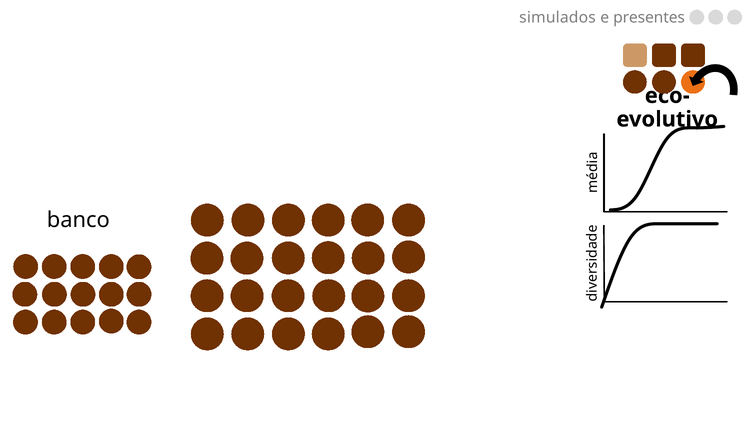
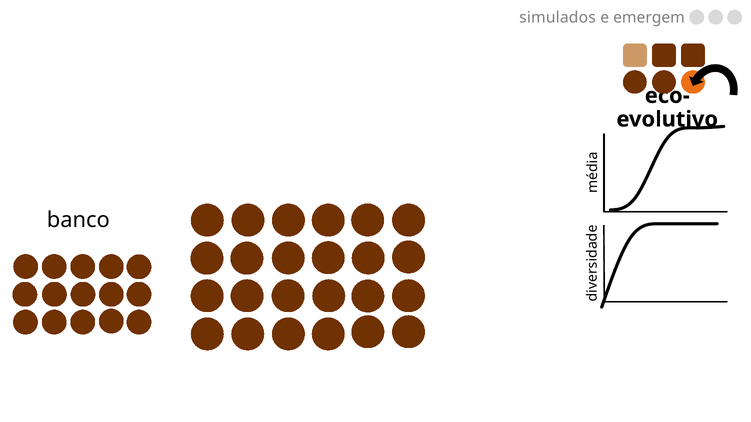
presentes: presentes -> emergem (649, 18)
